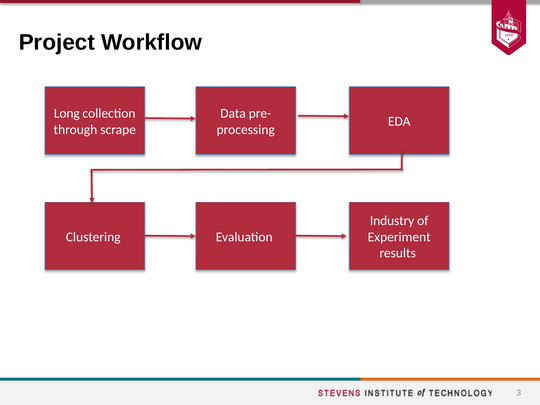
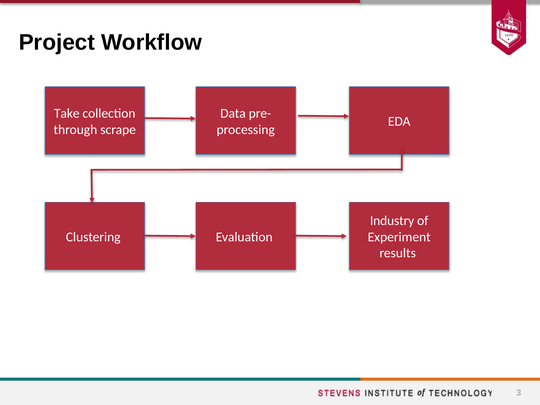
Long: Long -> Take (67, 113)
